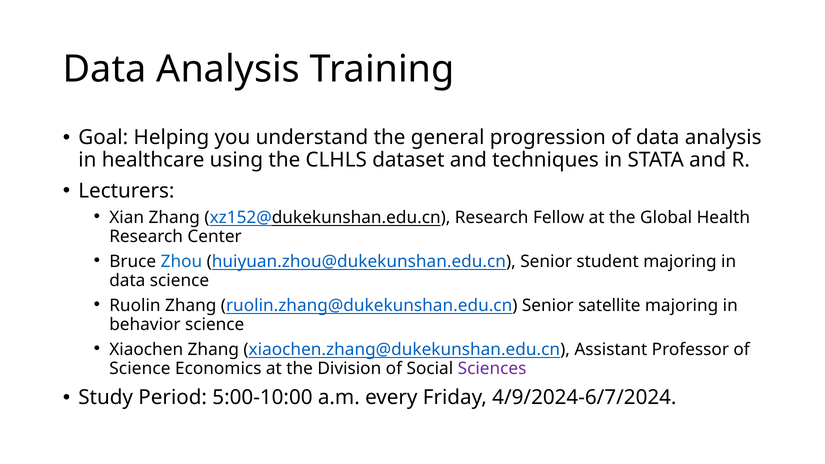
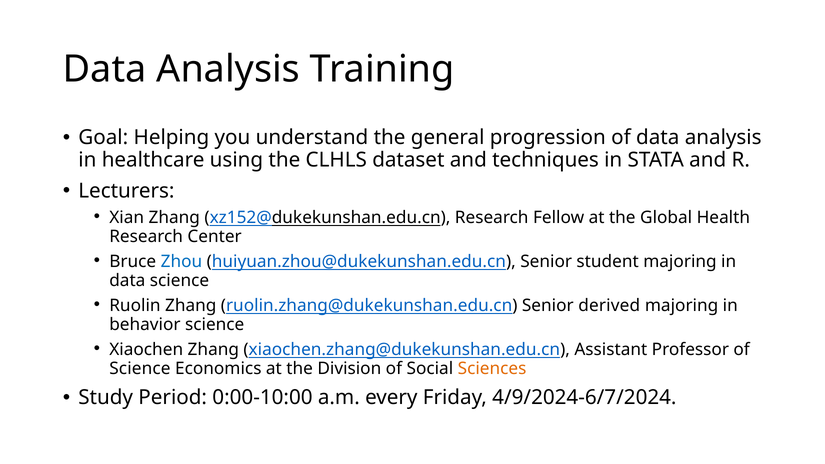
satellite: satellite -> derived (609, 306)
Sciences colour: purple -> orange (492, 369)
5:00-10:00: 5:00-10:00 -> 0:00-10:00 (262, 398)
